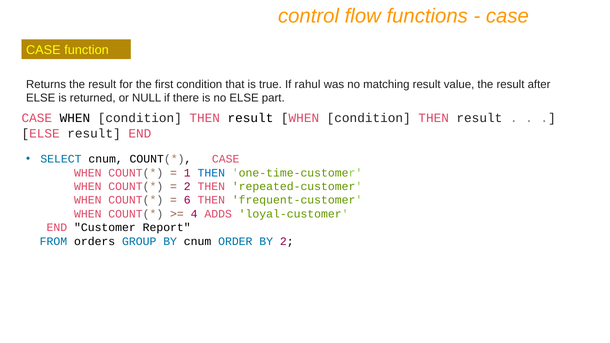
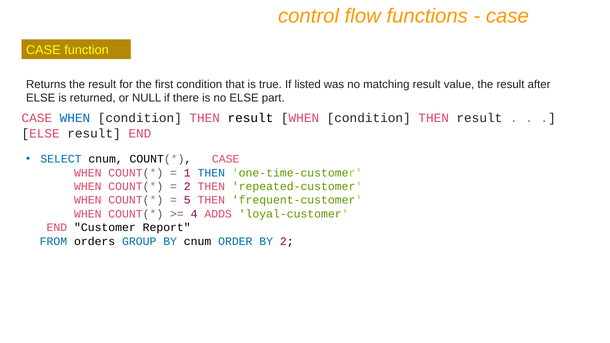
rahul: rahul -> listed (308, 84)
WHEN colour: black -> blue (75, 118)
6: 6 -> 5 (187, 200)
